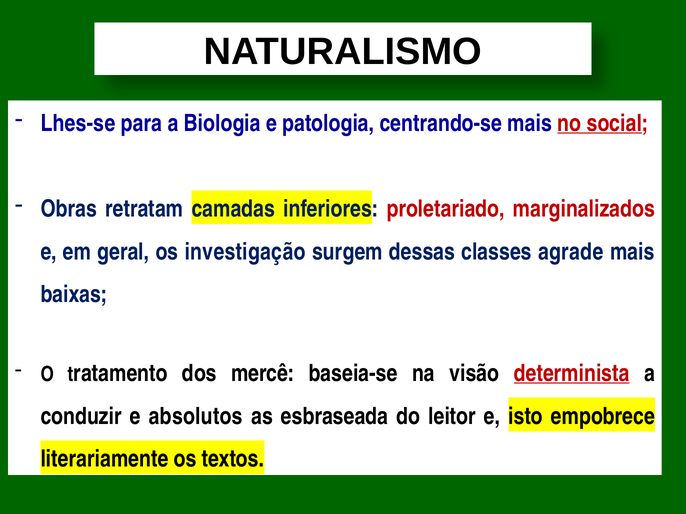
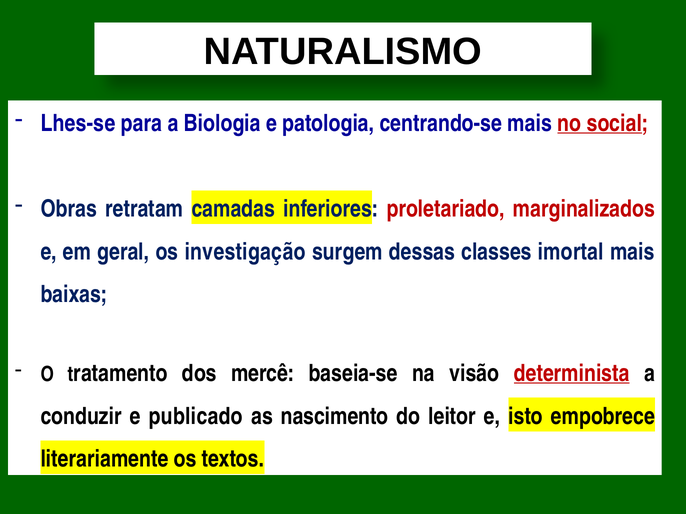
agrade: agrade -> imortal (571, 252)
absolutos: absolutos -> publicado (196, 417)
esbraseada: esbraseada -> nascimento (335, 417)
